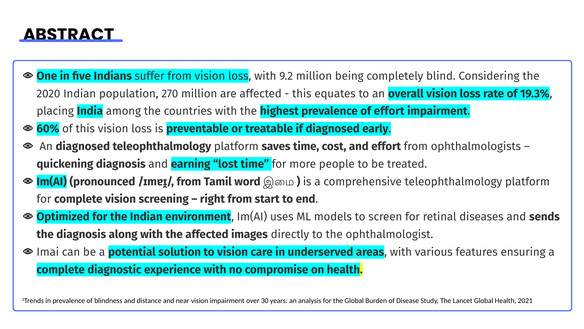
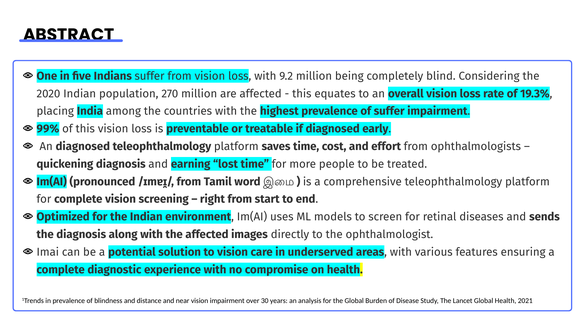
of effort: effort -> suffer (389, 111)
60%: 60% -> 99% (48, 129)
